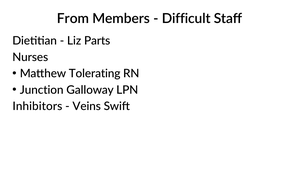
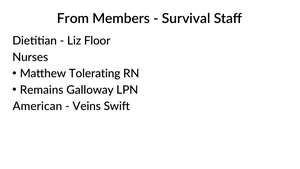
Difficult: Difficult -> Survival (186, 19)
Parts: Parts -> Floor (97, 41)
Junction: Junction -> Remains (42, 90)
Inhibitors: Inhibitors -> American (37, 106)
